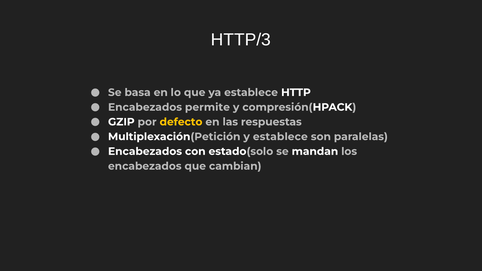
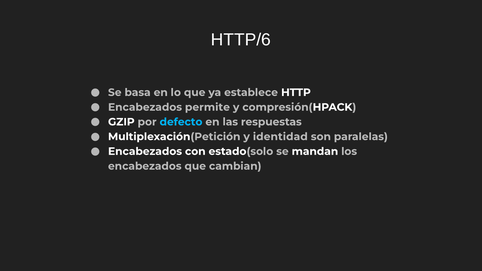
HTTP/3: HTTP/3 -> HTTP/6 (241, 40)
defecto colour: yellow -> light blue (181, 122)
y establece: establece -> identidad (280, 137)
